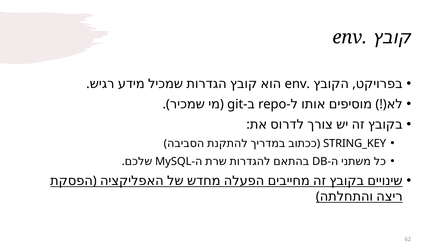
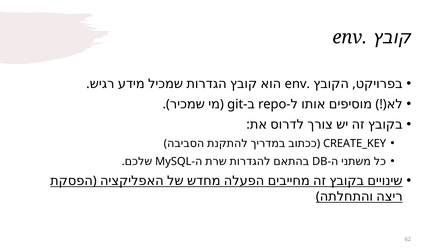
STRING_KEY: STRING_KEY -> CREATE_KEY (355, 143)
